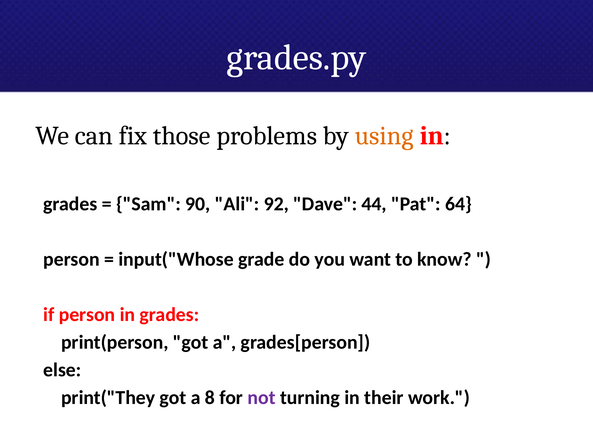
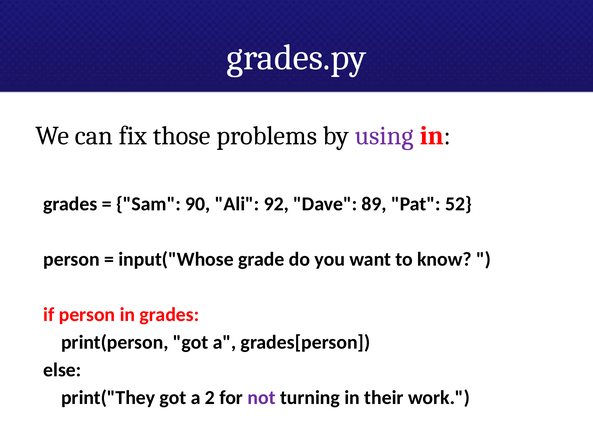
using colour: orange -> purple (384, 136)
44: 44 -> 89 (374, 204)
64: 64 -> 52 (458, 204)
8: 8 -> 2 (210, 398)
